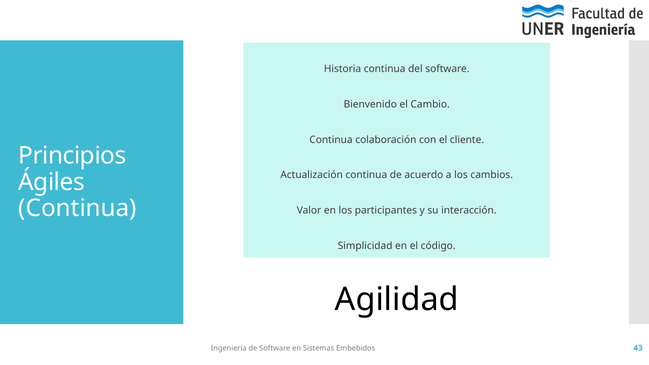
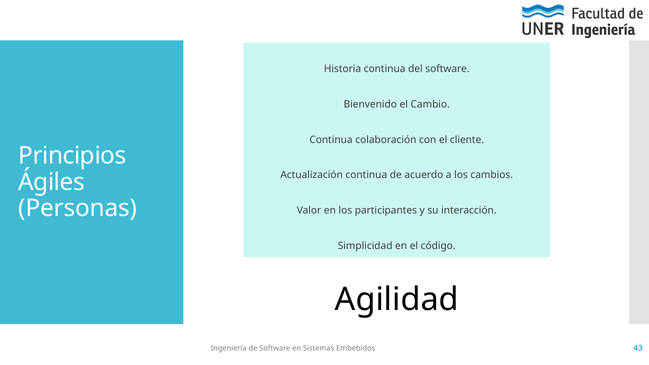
Continua: Continua -> Personas (78, 208)
